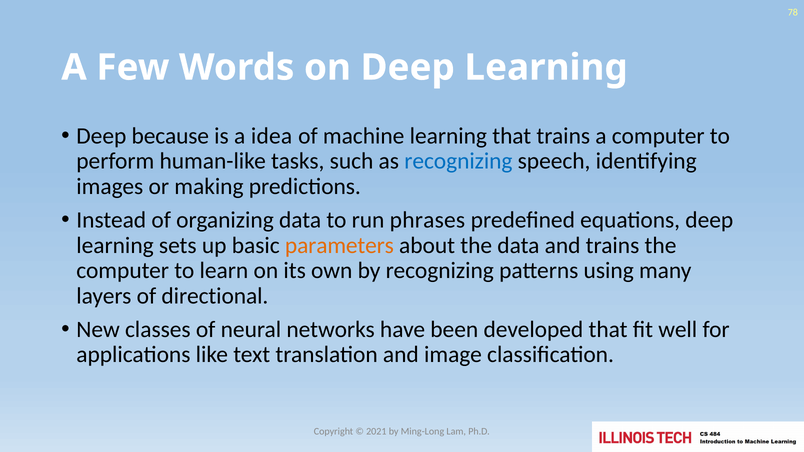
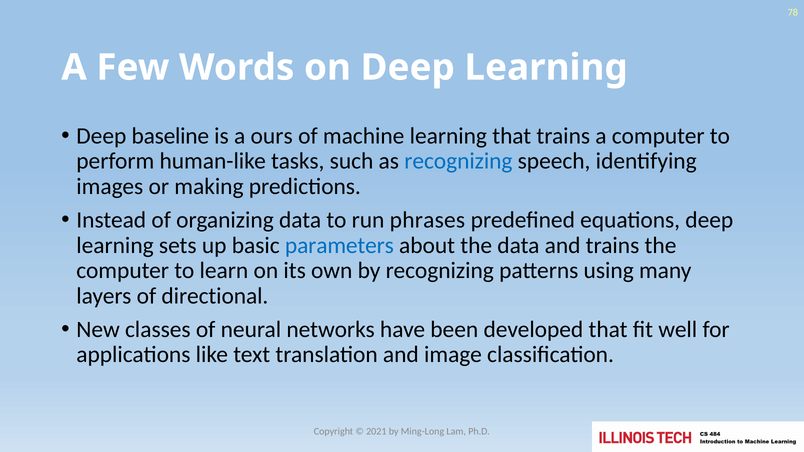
because: because -> baseline (170, 136)
idea: idea -> ours (272, 136)
parameters colour: orange -> blue (339, 245)
